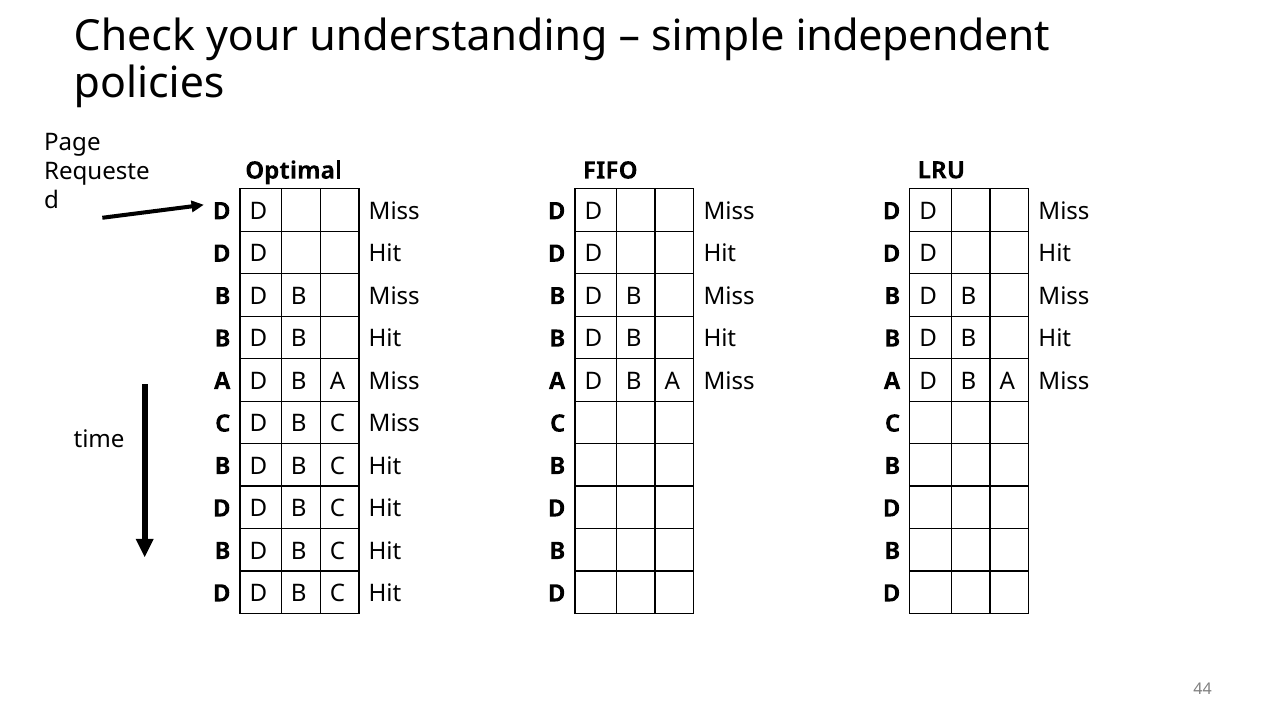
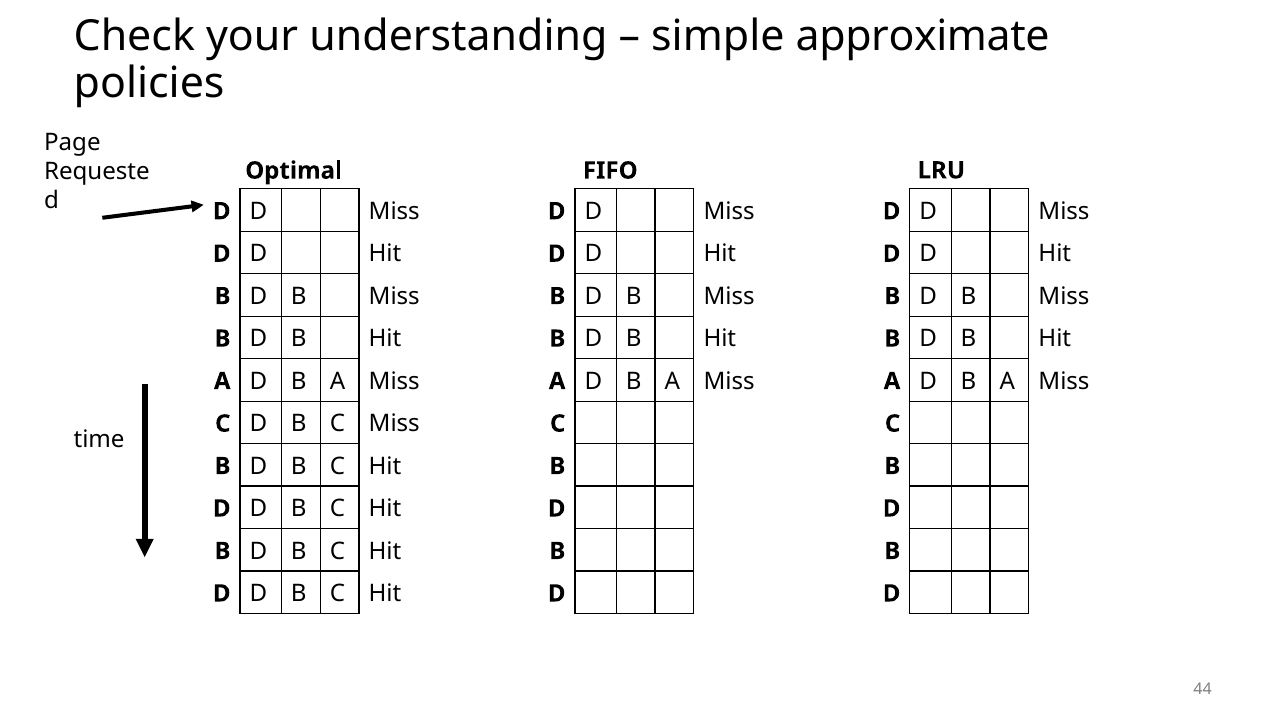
independent: independent -> approximate (923, 37)
